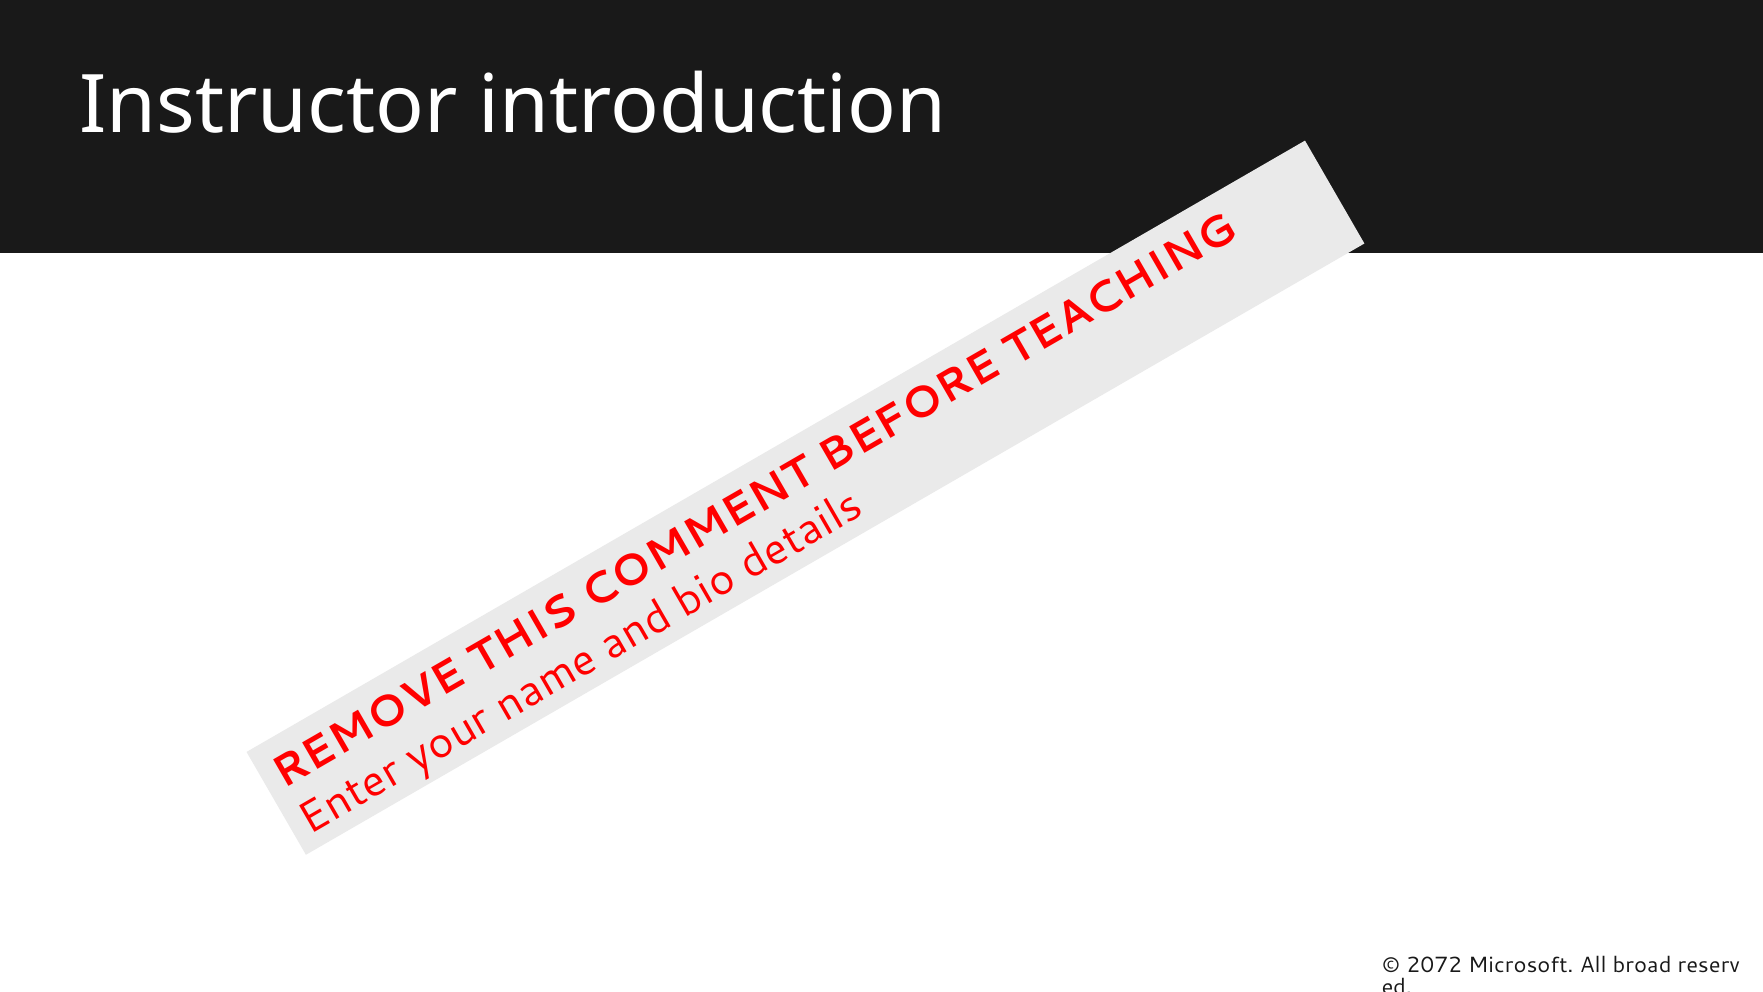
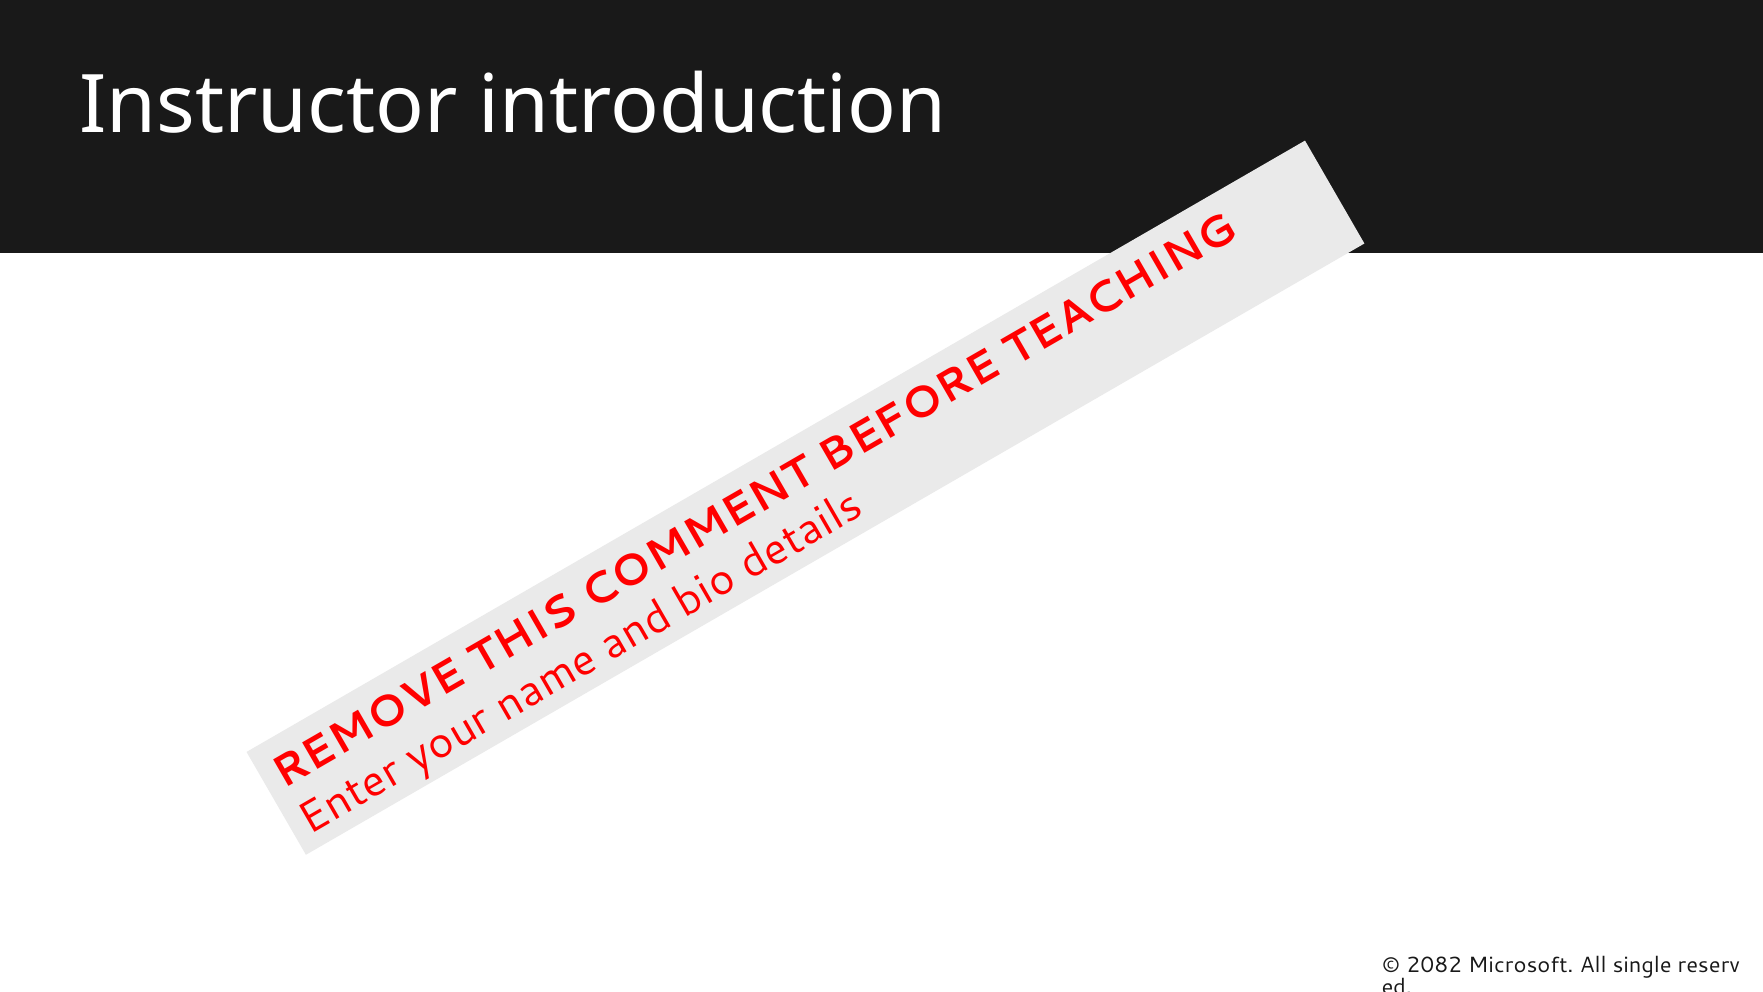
2072: 2072 -> 2082 (1434, 964)
broad: broad -> single (1642, 964)
